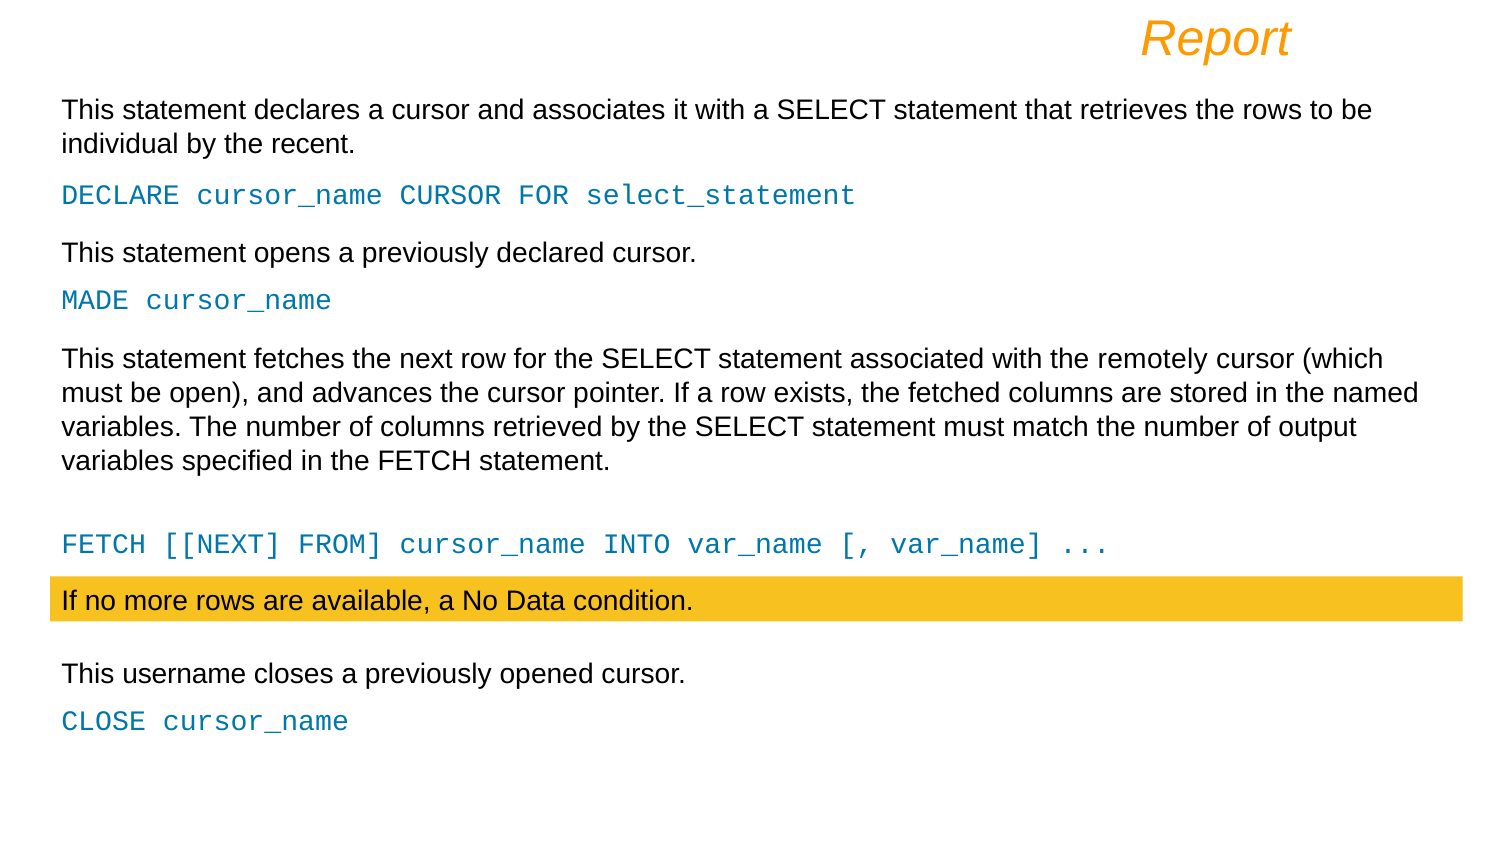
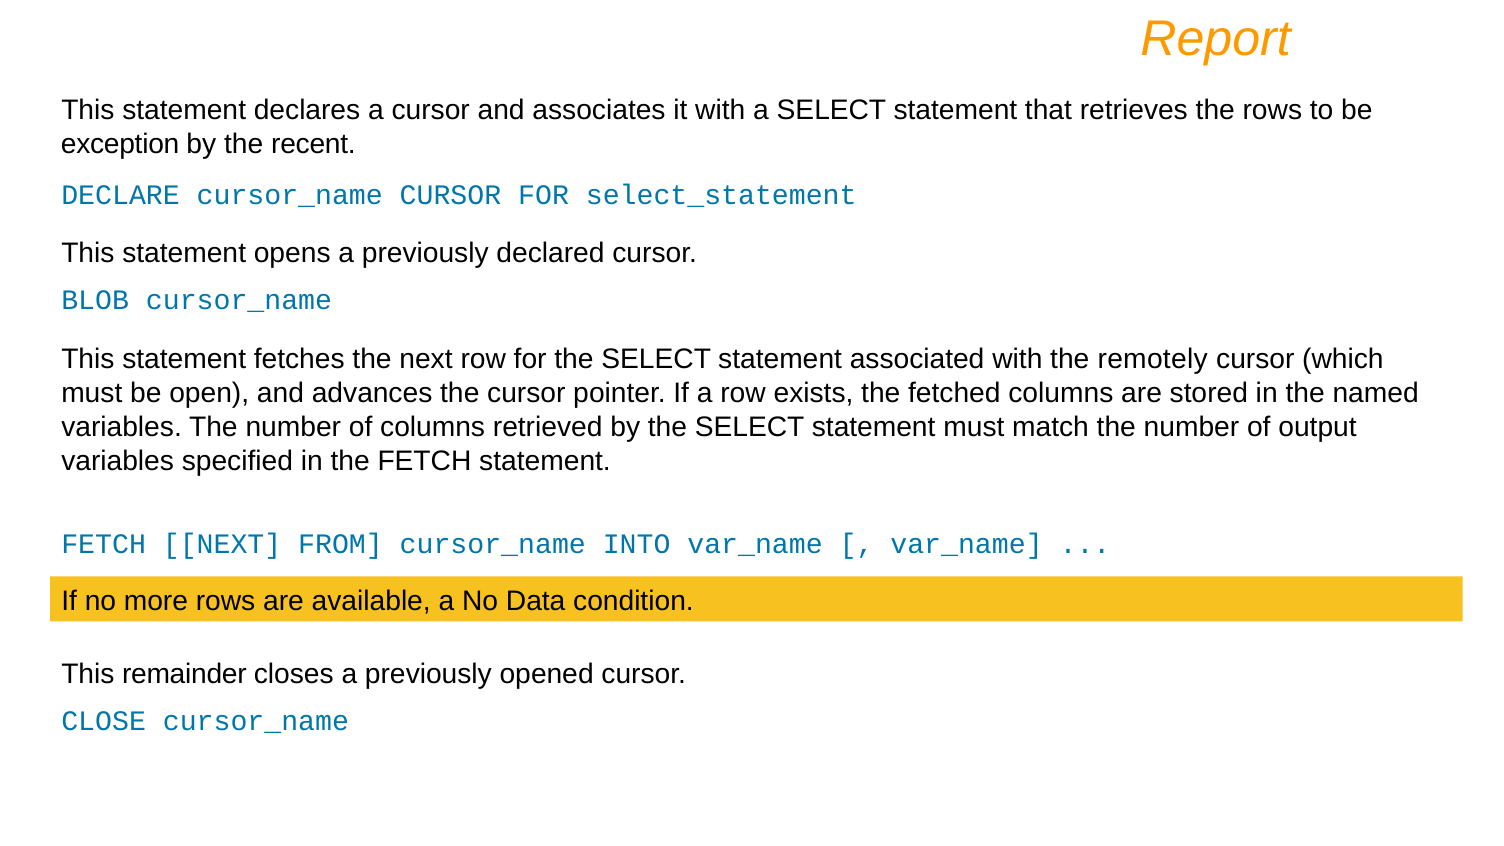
individual: individual -> exception (120, 144)
MADE: MADE -> BLOB (95, 300)
username: username -> remainder (184, 675)
